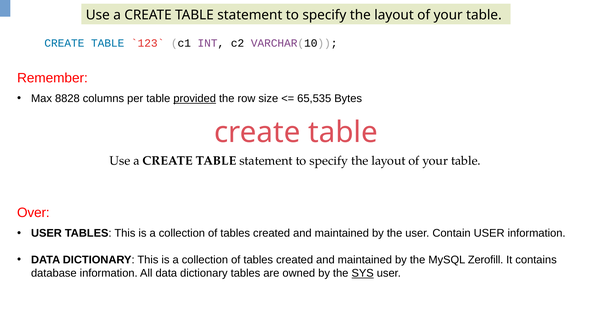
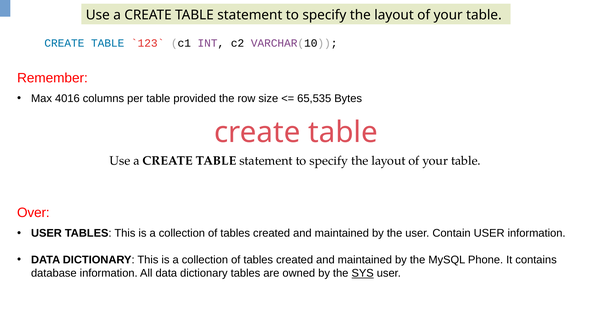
8828: 8828 -> 4016 (67, 99)
provided underline: present -> none (195, 99)
Zerofill: Zerofill -> Phone (486, 260)
